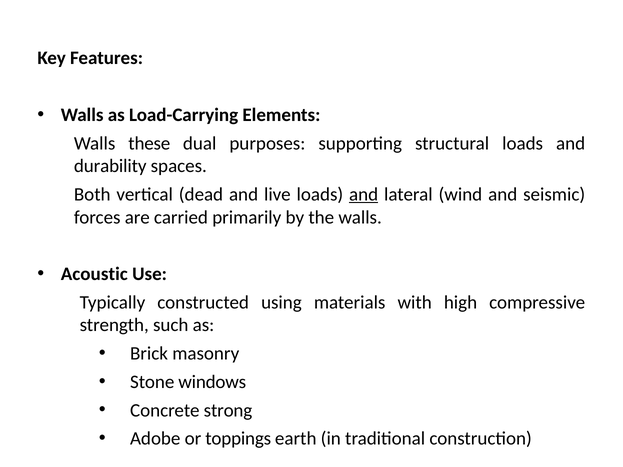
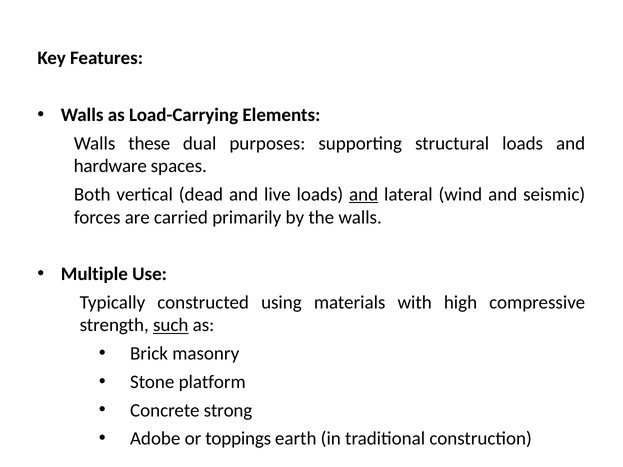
durability: durability -> hardware (110, 166)
Acoustic: Acoustic -> Multiple (94, 274)
such underline: none -> present (171, 325)
windows: windows -> platform (212, 382)
